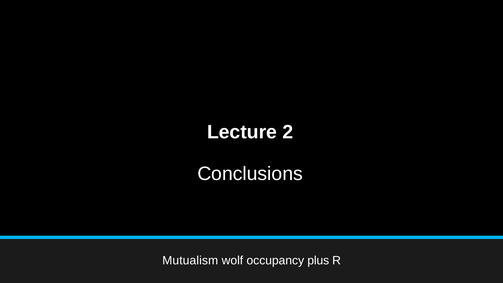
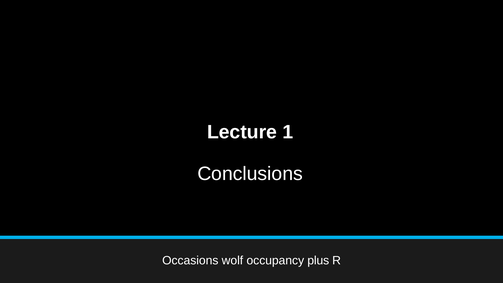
2: 2 -> 1 (288, 132)
Mutualism: Mutualism -> Occasions (190, 260)
